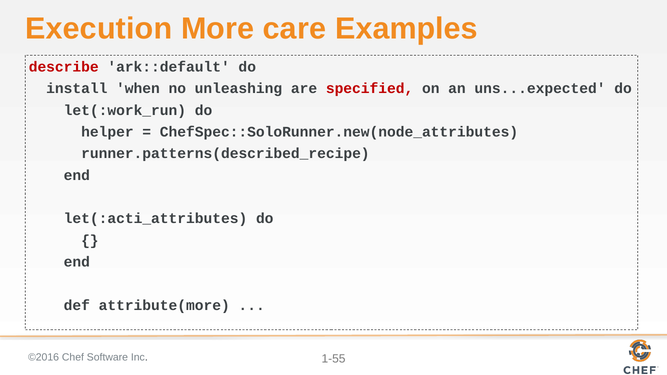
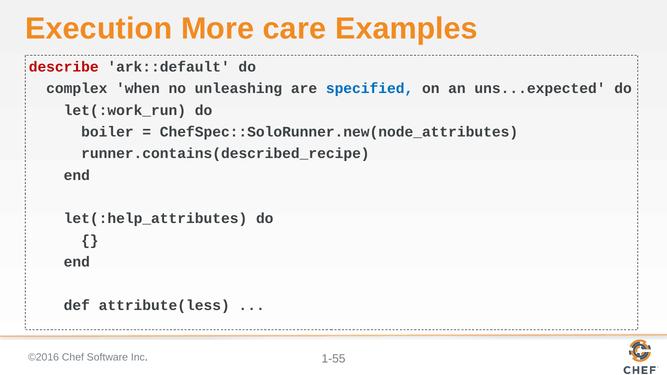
install: install -> complex (77, 89)
specified colour: red -> blue (370, 89)
helper: helper -> boiler (107, 132)
runner.patterns(described_recipe: runner.patterns(described_recipe -> runner.contains(described_recipe (225, 154)
let(:acti_attributes: let(:acti_attributes -> let(:help_attributes (155, 219)
attribute(more: attribute(more -> attribute(less (164, 305)
